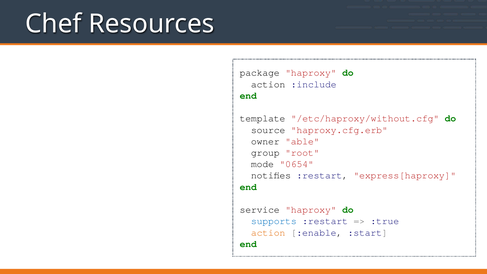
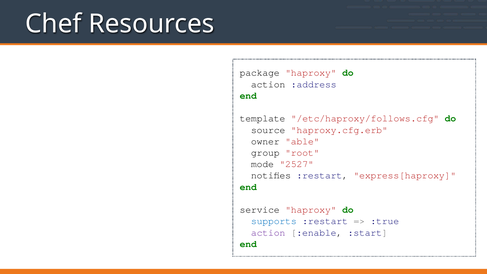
:include: :include -> :address (314, 84)
/etc/haproxy/without.cfg: /etc/haproxy/without.cfg -> /etc/haproxy/follows.cfg (365, 118)
0654: 0654 -> 2527 (297, 164)
action colour: orange -> purple (268, 233)
